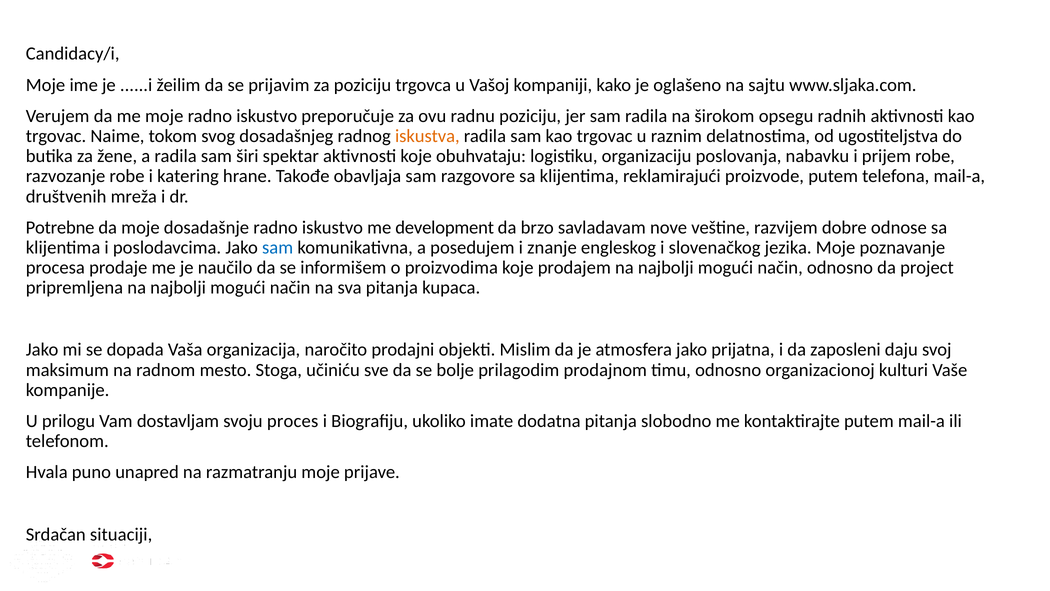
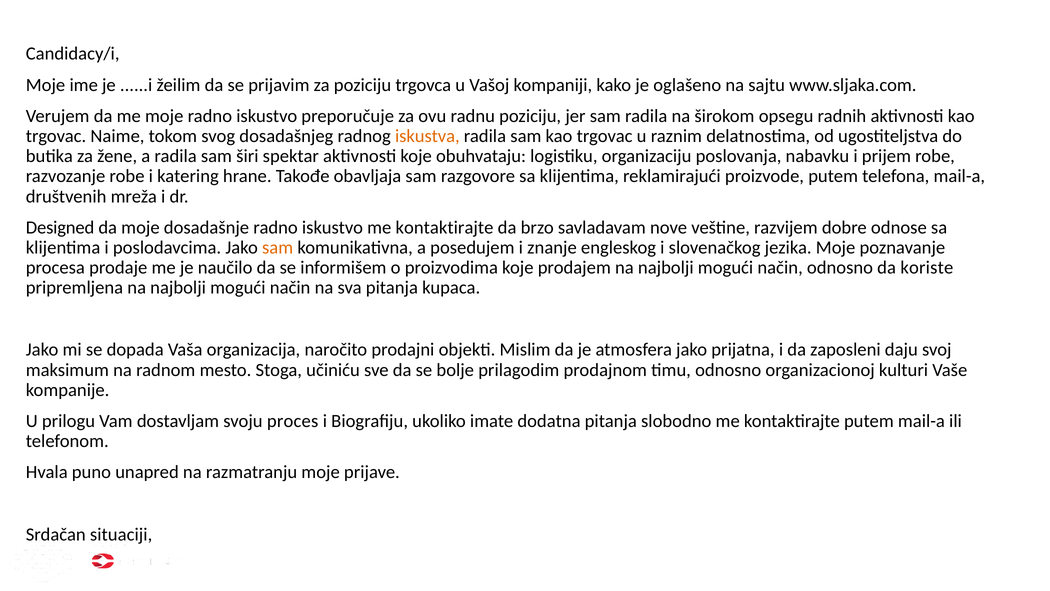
Potrebne: Potrebne -> Designed (60, 227)
iskustvo me development: development -> kontaktirajte (445, 227)
sam colour: blue -> orange (278, 247)
project: project -> koriste (927, 267)
